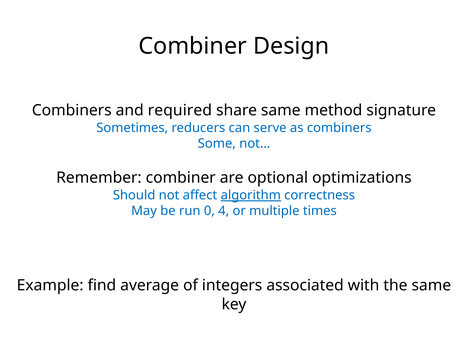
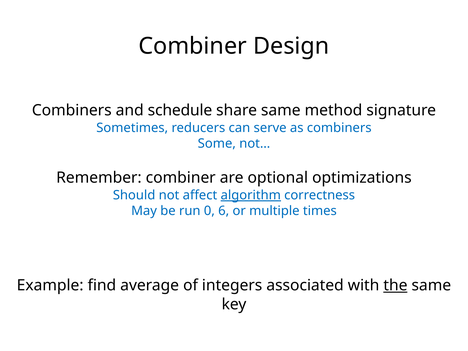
required: required -> schedule (180, 110)
4: 4 -> 6 (224, 211)
the underline: none -> present (395, 286)
